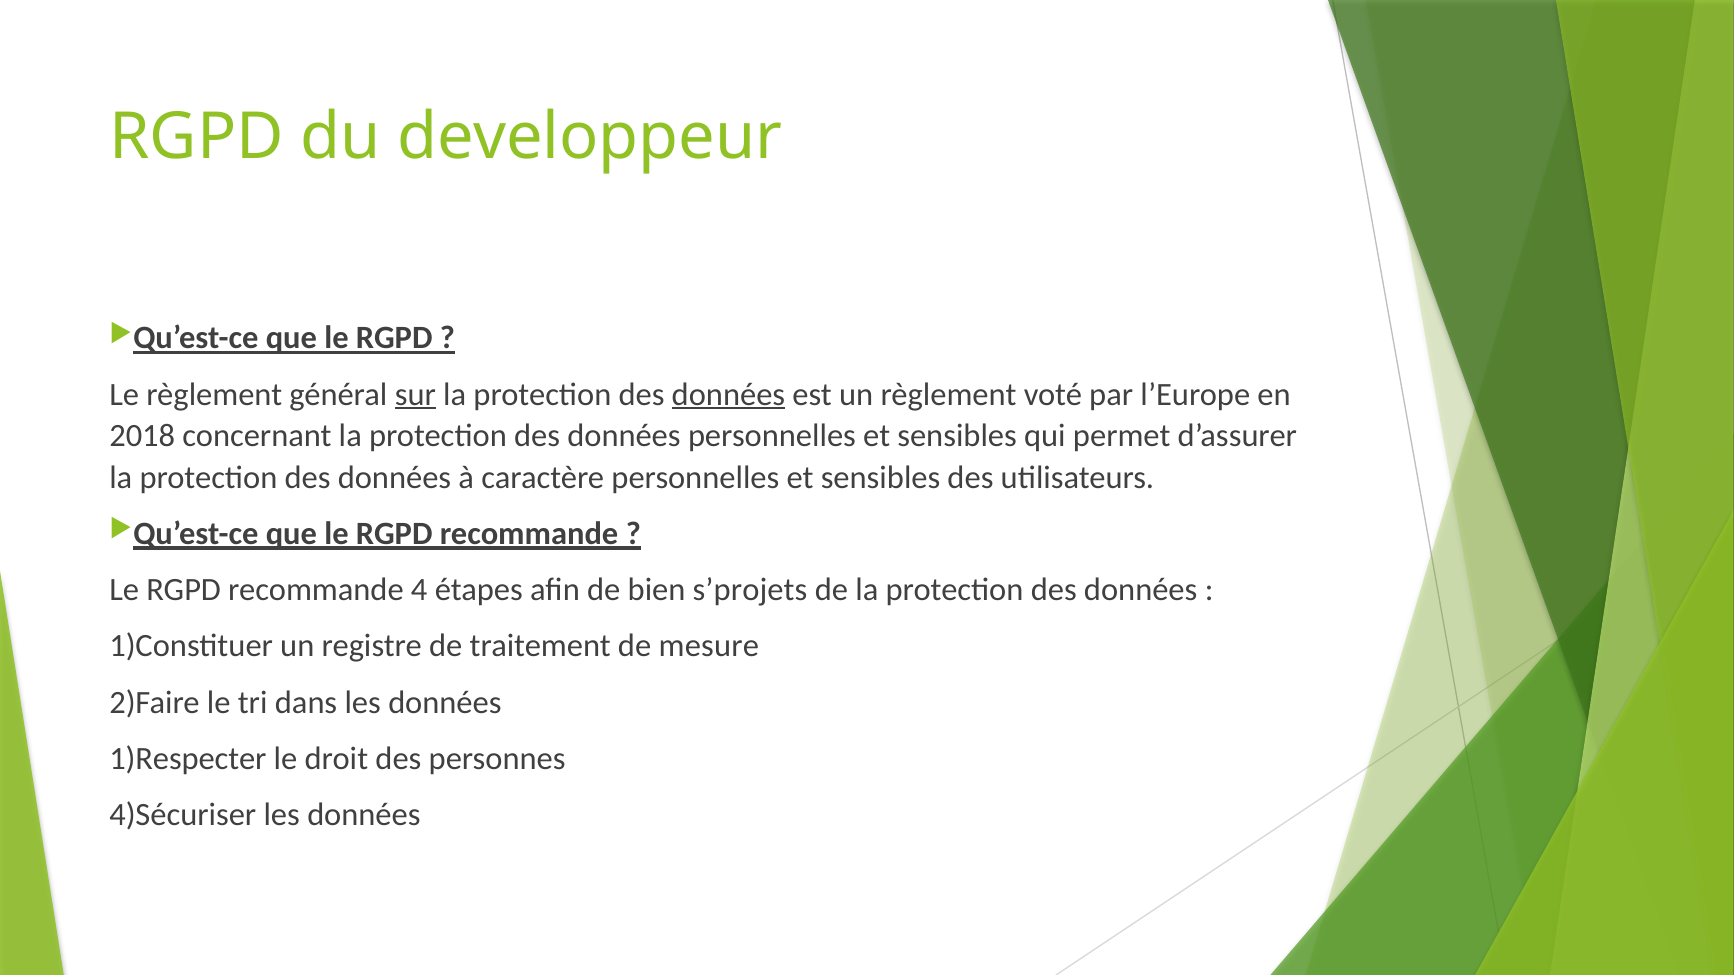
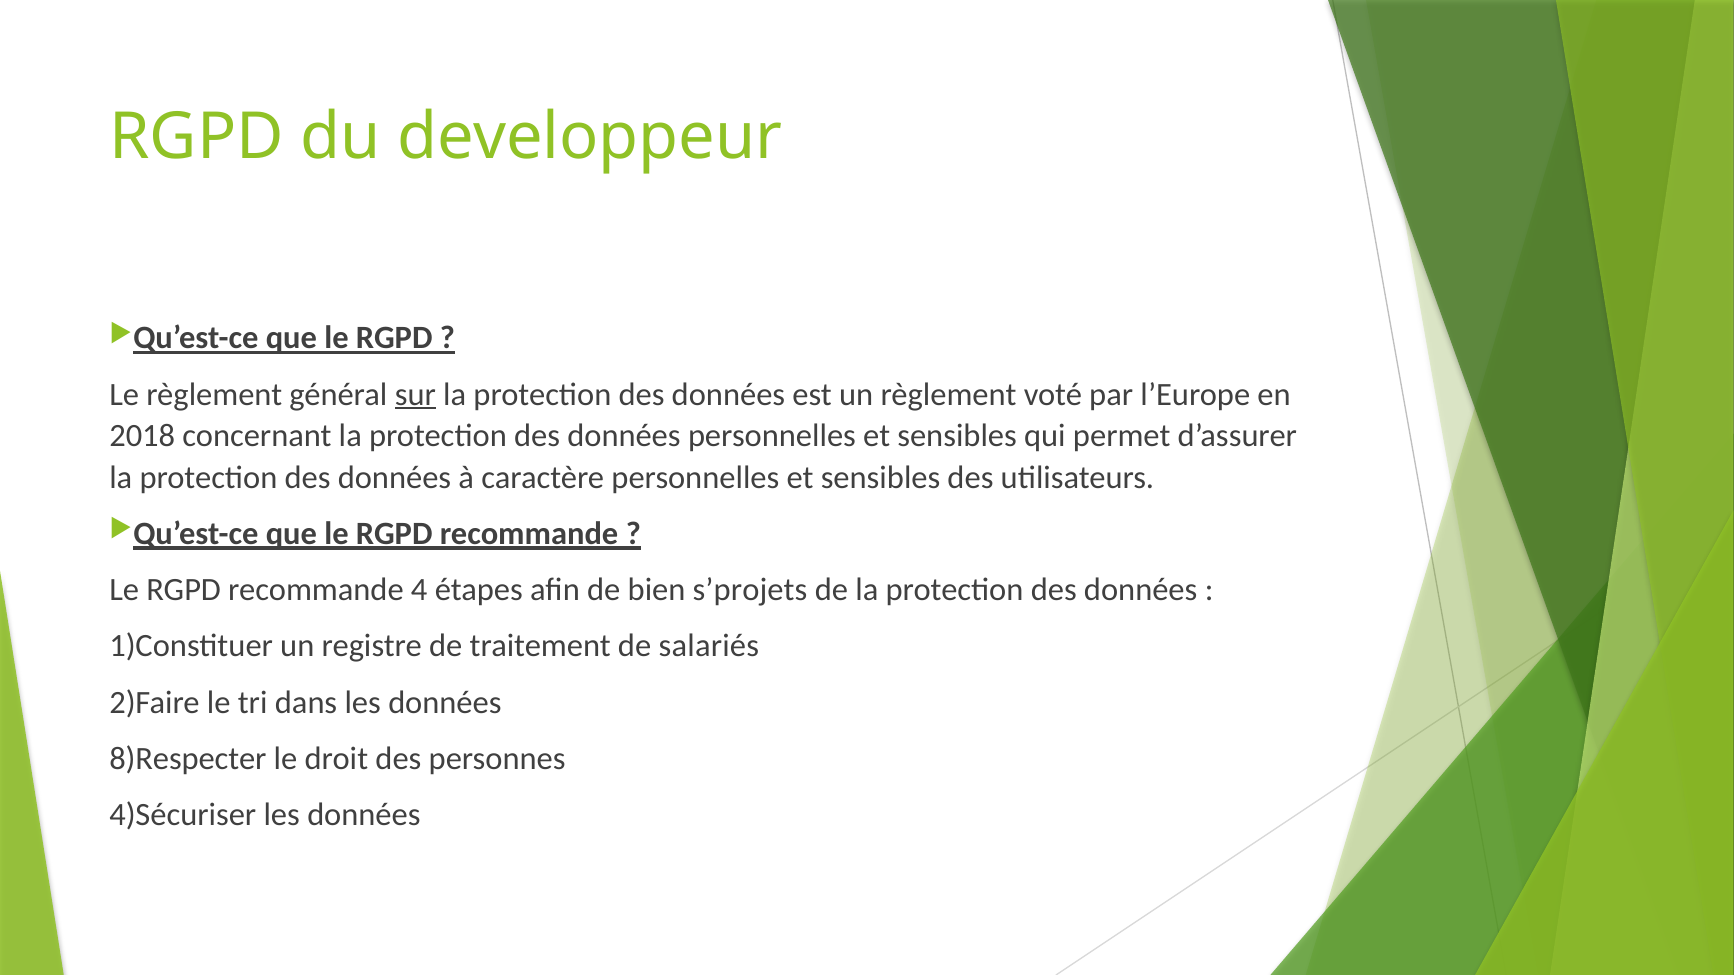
données underline: present -> none (728, 394)
mesure: mesure -> salariés (709, 646)
1)Respecter: 1)Respecter -> 8)Respecter (188, 759)
